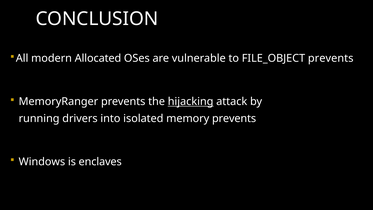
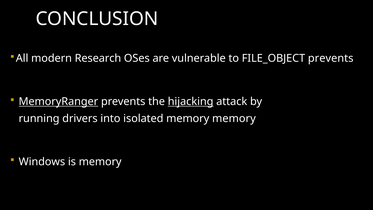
Allocated: Allocated -> Research (98, 58)
MemoryRanger underline: none -> present (58, 101)
memory prevents: prevents -> memory (234, 118)
is enclaves: enclaves -> memory (100, 162)
